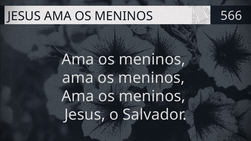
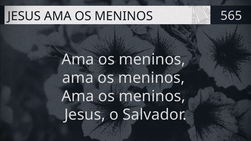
566: 566 -> 565 (231, 16)
